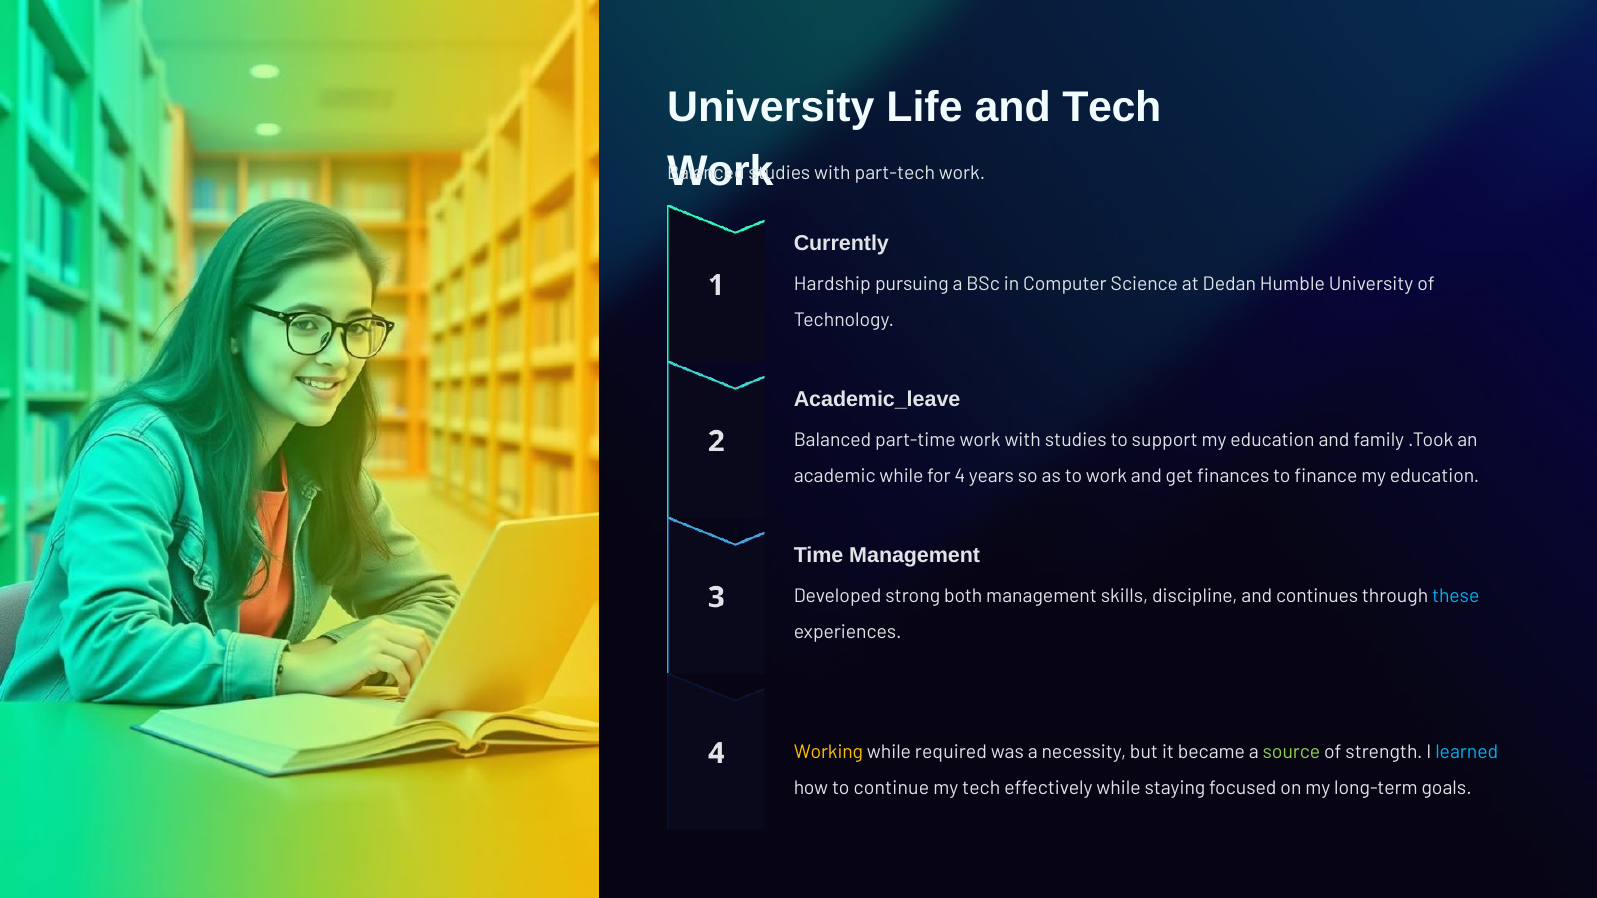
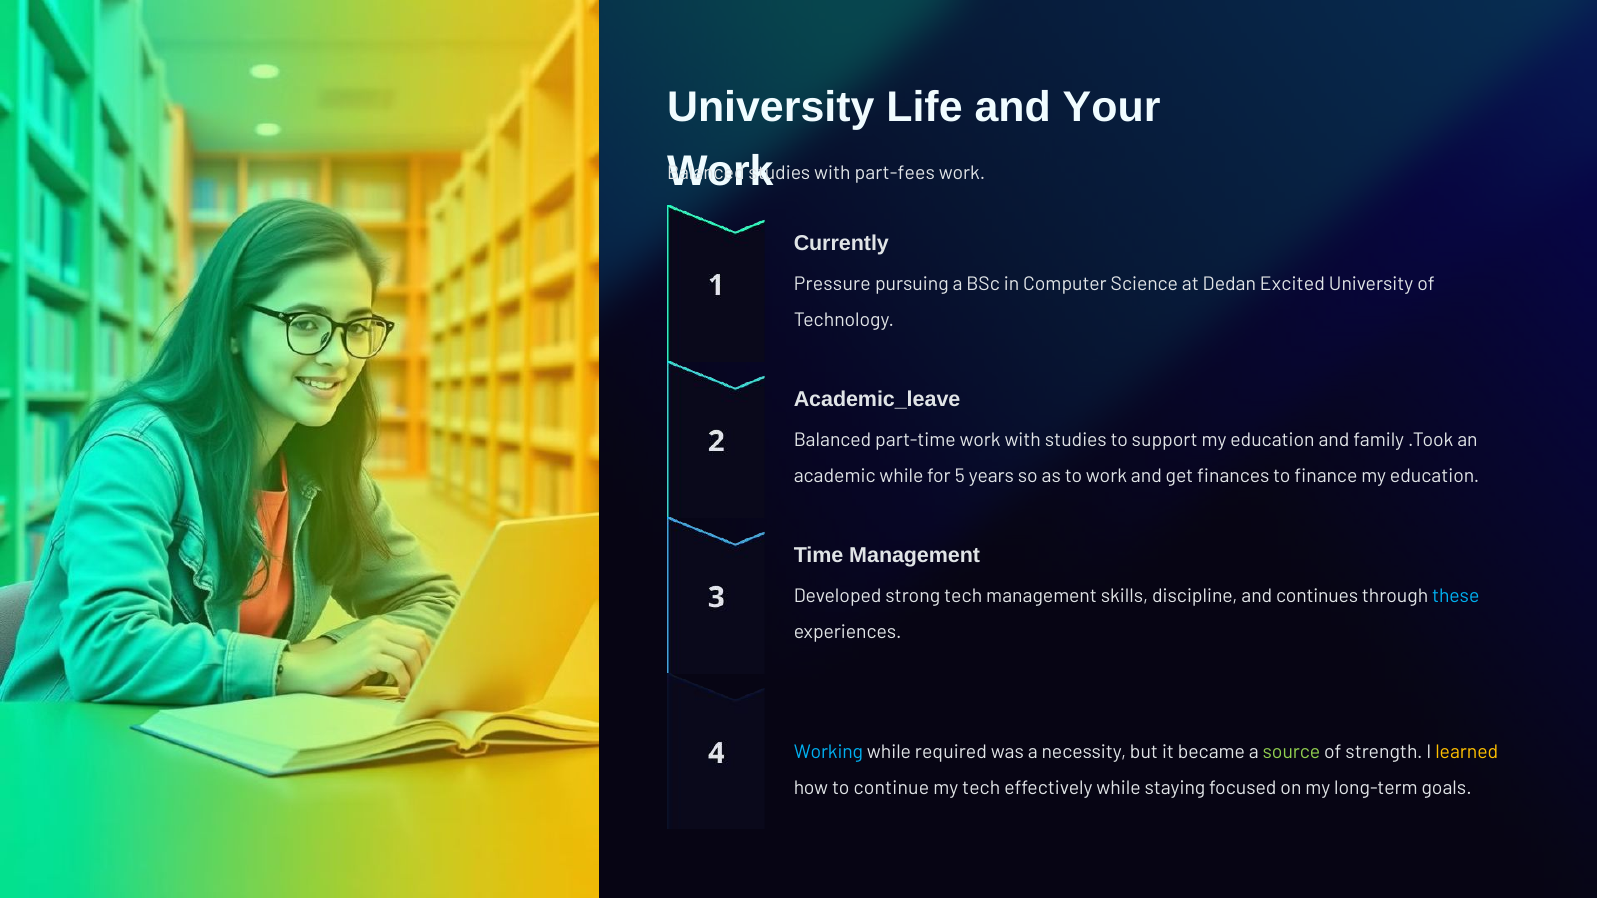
and Tech: Tech -> Your (1112, 107)
part-tech: part-tech -> part-fees (895, 173)
Hardship: Hardship -> Pressure (832, 284)
Humble: Humble -> Excited (1292, 284)
4: 4 -> 5 (960, 477)
strong both: both -> tech (963, 596)
Working colour: yellow -> light blue (828, 752)
learned colour: light blue -> yellow (1467, 752)
